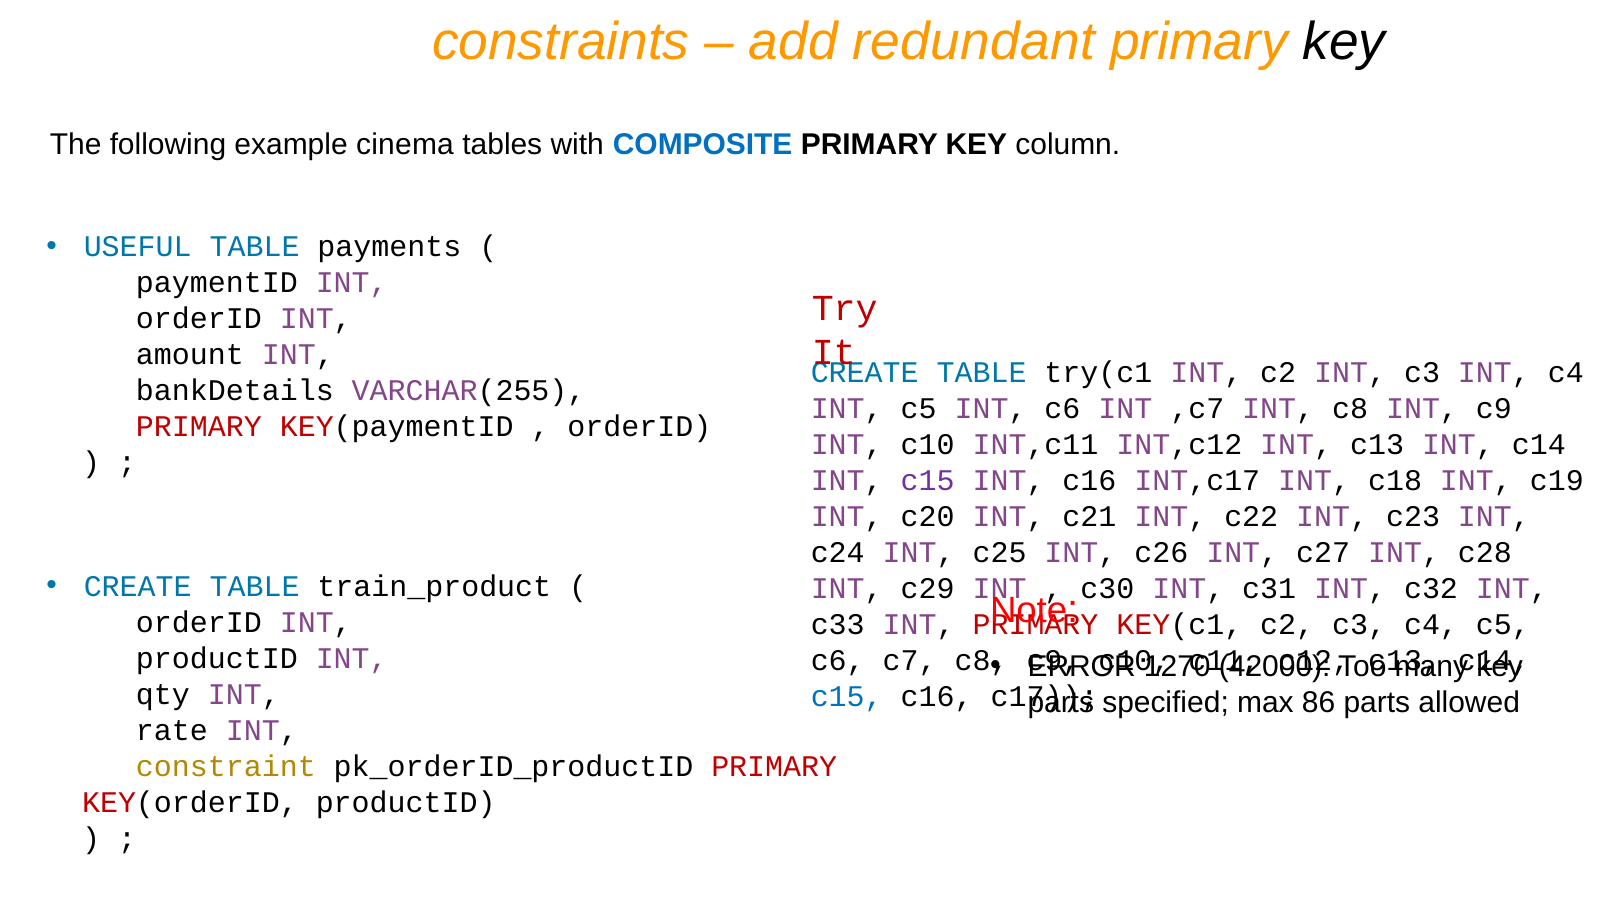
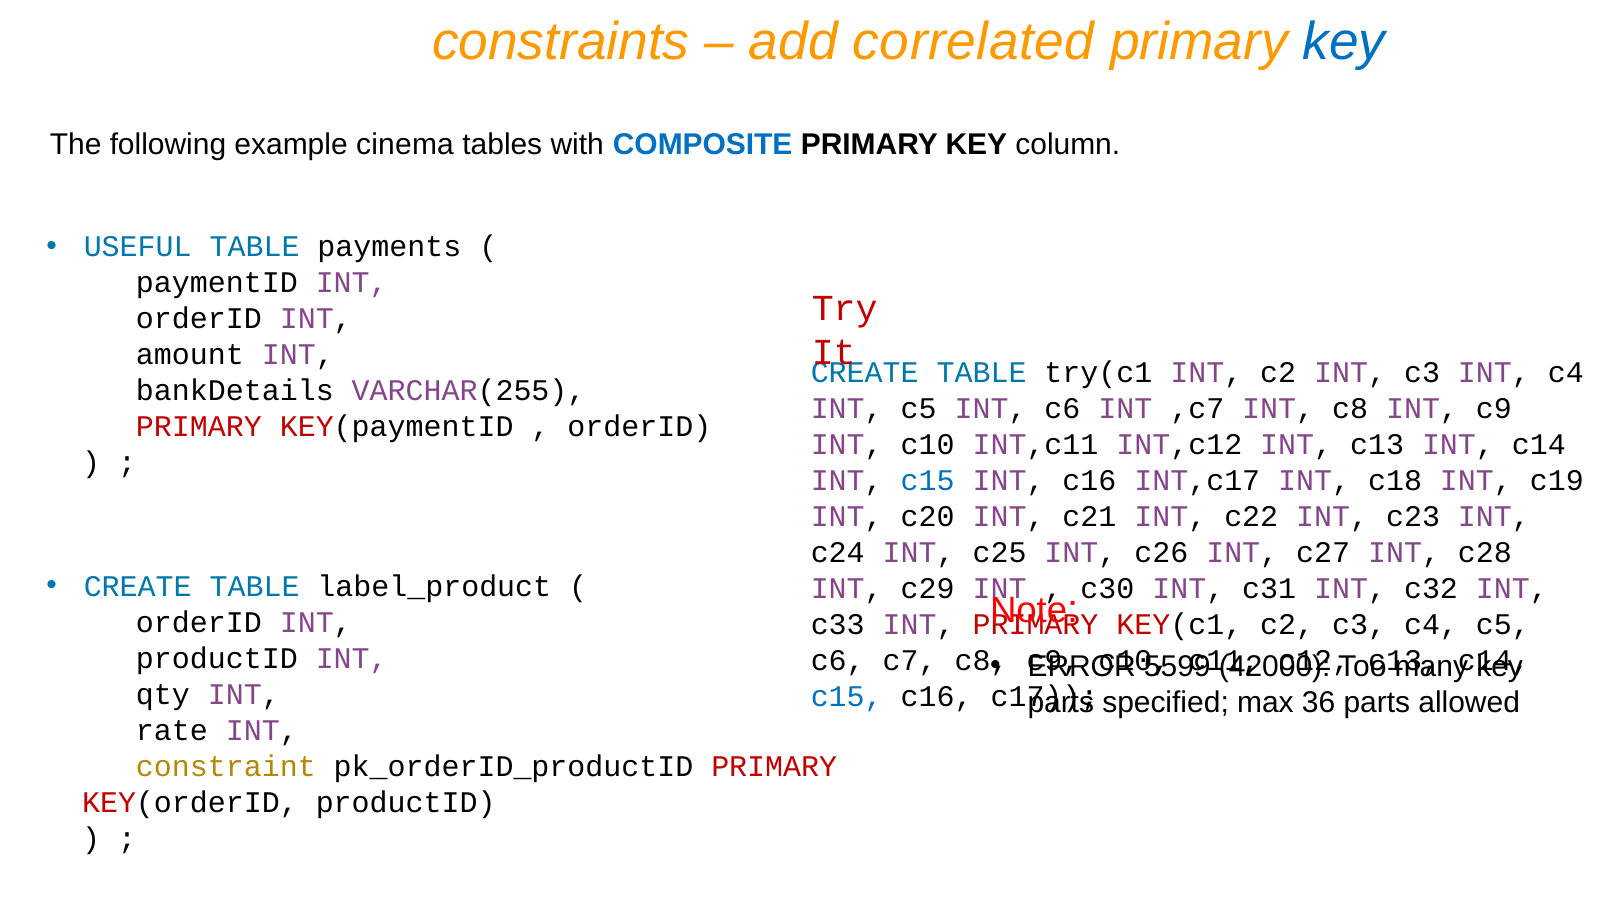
redundant: redundant -> correlated (974, 42)
key colour: black -> blue (1344, 42)
c15 colour: purple -> blue (928, 480)
train_product: train_product -> label_product (434, 587)
1270: 1270 -> 5599 (1177, 666)
86: 86 -> 36 (1319, 702)
